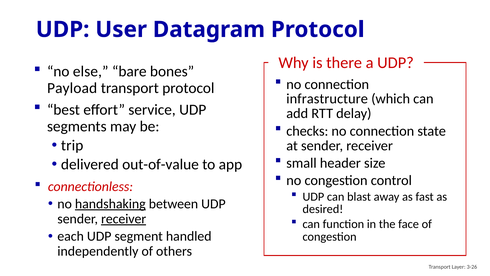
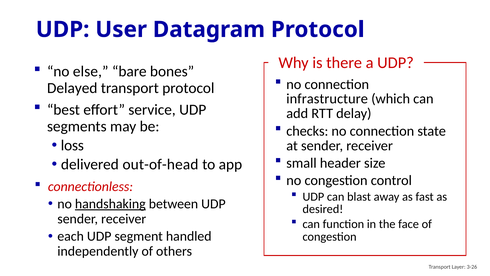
Payload: Payload -> Delayed (72, 88)
trip: trip -> loss (72, 145)
out-of-value: out-of-value -> out-of-head (160, 164)
receiver underline: present -> none (124, 219)
